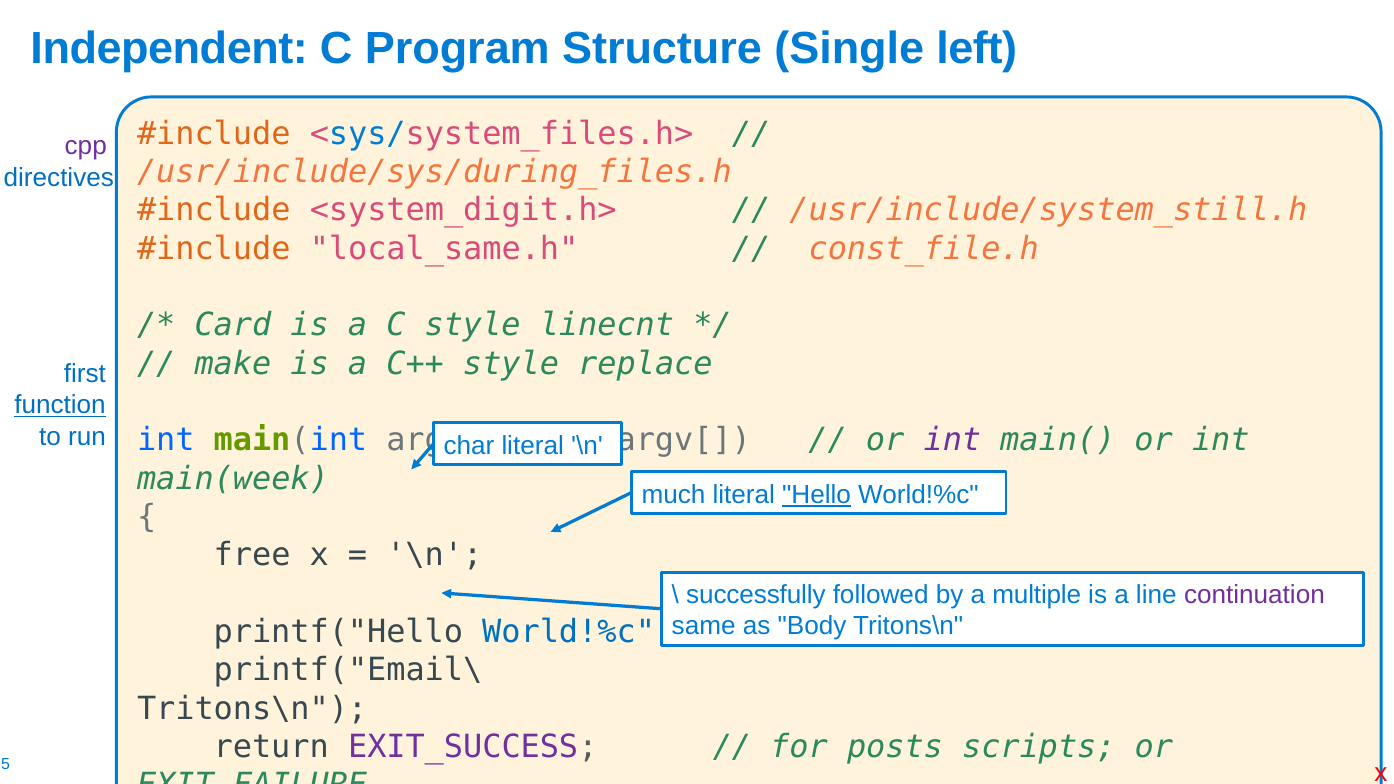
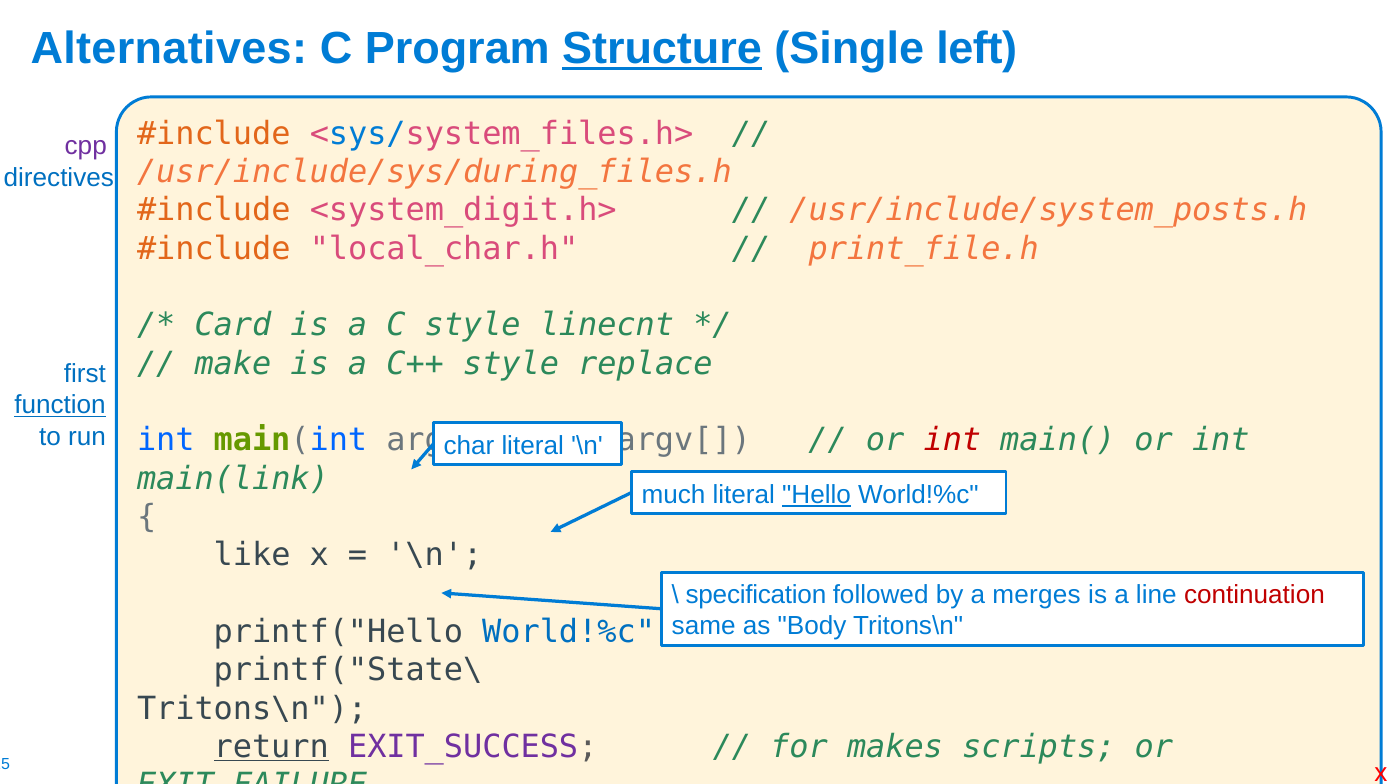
Independent: Independent -> Alternatives (169, 49)
Structure underline: none -> present (662, 49)
/usr/include/system_still.h: /usr/include/system_still.h -> /usr/include/system_posts.h (1048, 210)
local_same.h: local_same.h -> local_char.h (444, 249)
const_file.h: const_file.h -> print_file.h (924, 249)
int colour: purple -> red (952, 440)
main(week: main(week -> main(link (233, 479)
free: free -> like (252, 555)
successfully: successfully -> specification (756, 595)
multiple: multiple -> merges (1037, 595)
continuation colour: purple -> red (1254, 595)
printf("Email\: printf("Email\ -> printf("State\ (348, 670)
return underline: none -> present (271, 747)
posts: posts -> makes (895, 747)
